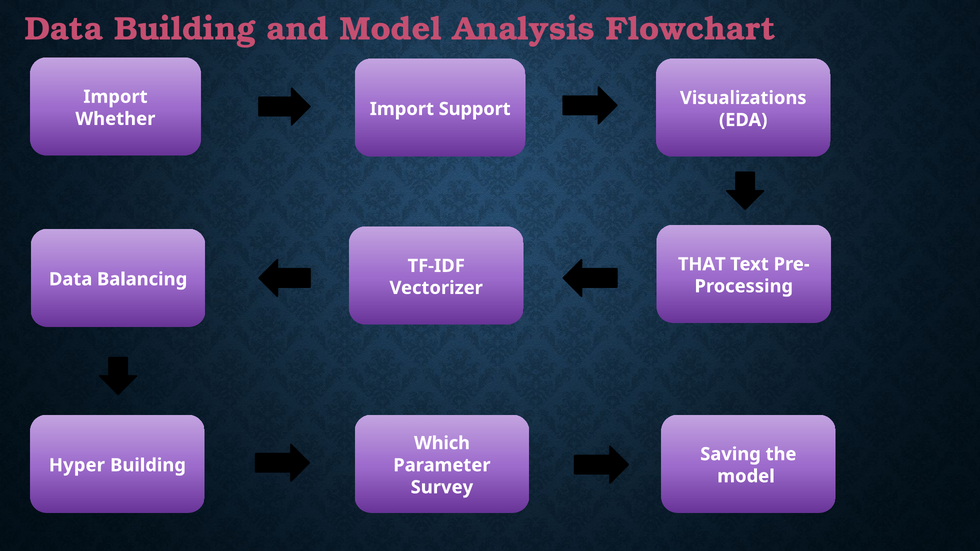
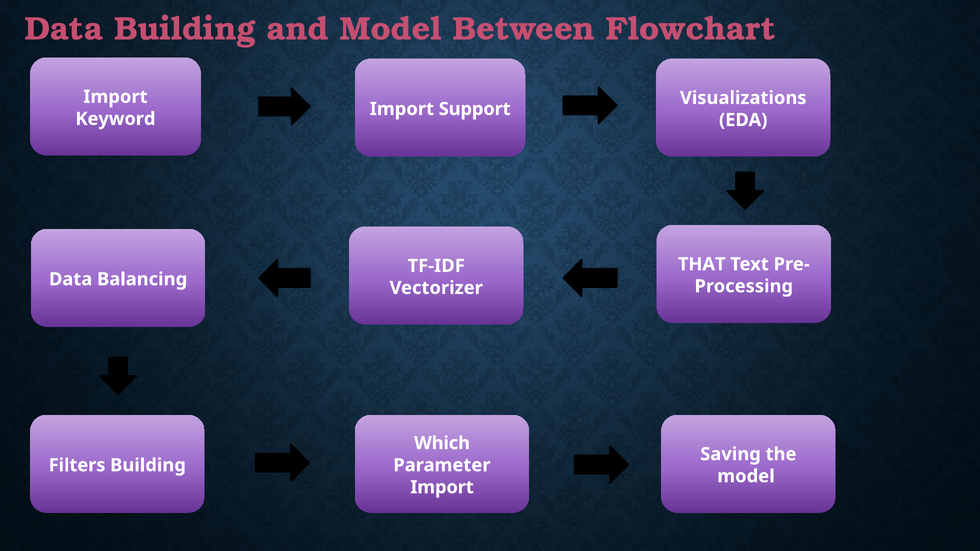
Analysis: Analysis -> Between (524, 29)
Whether: Whether -> Keyword (115, 119)
Hyper: Hyper -> Filters (77, 465)
Survey: Survey -> Import (442, 487)
